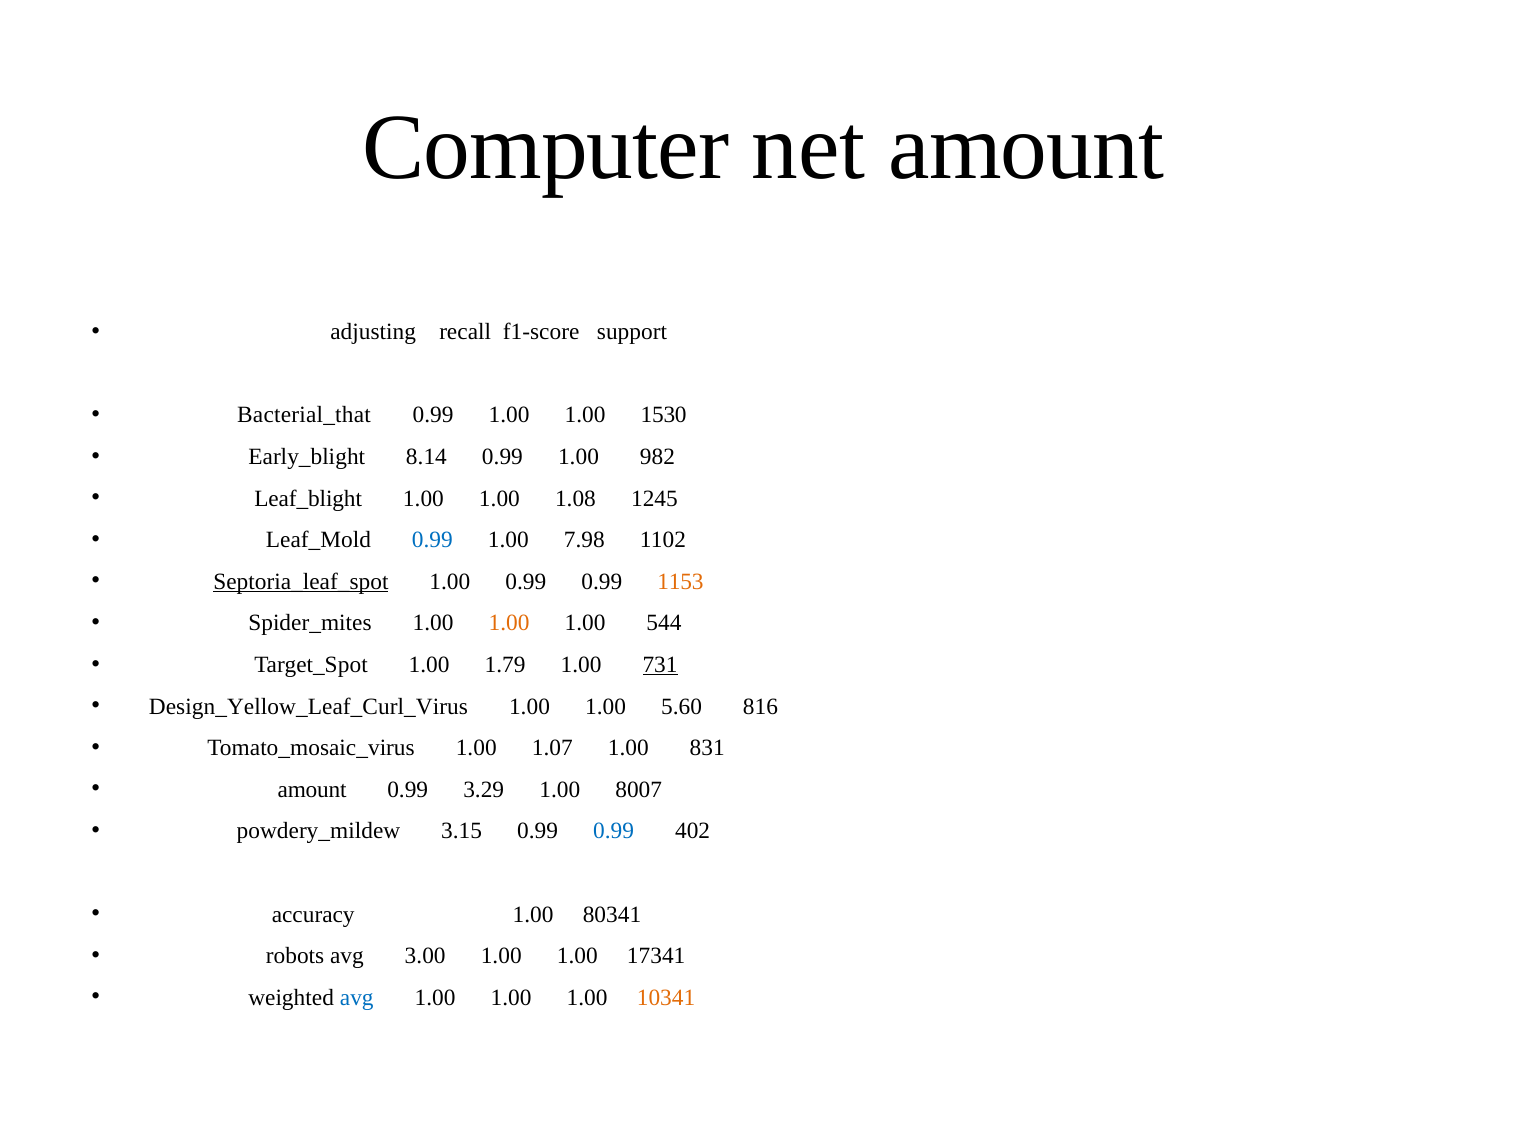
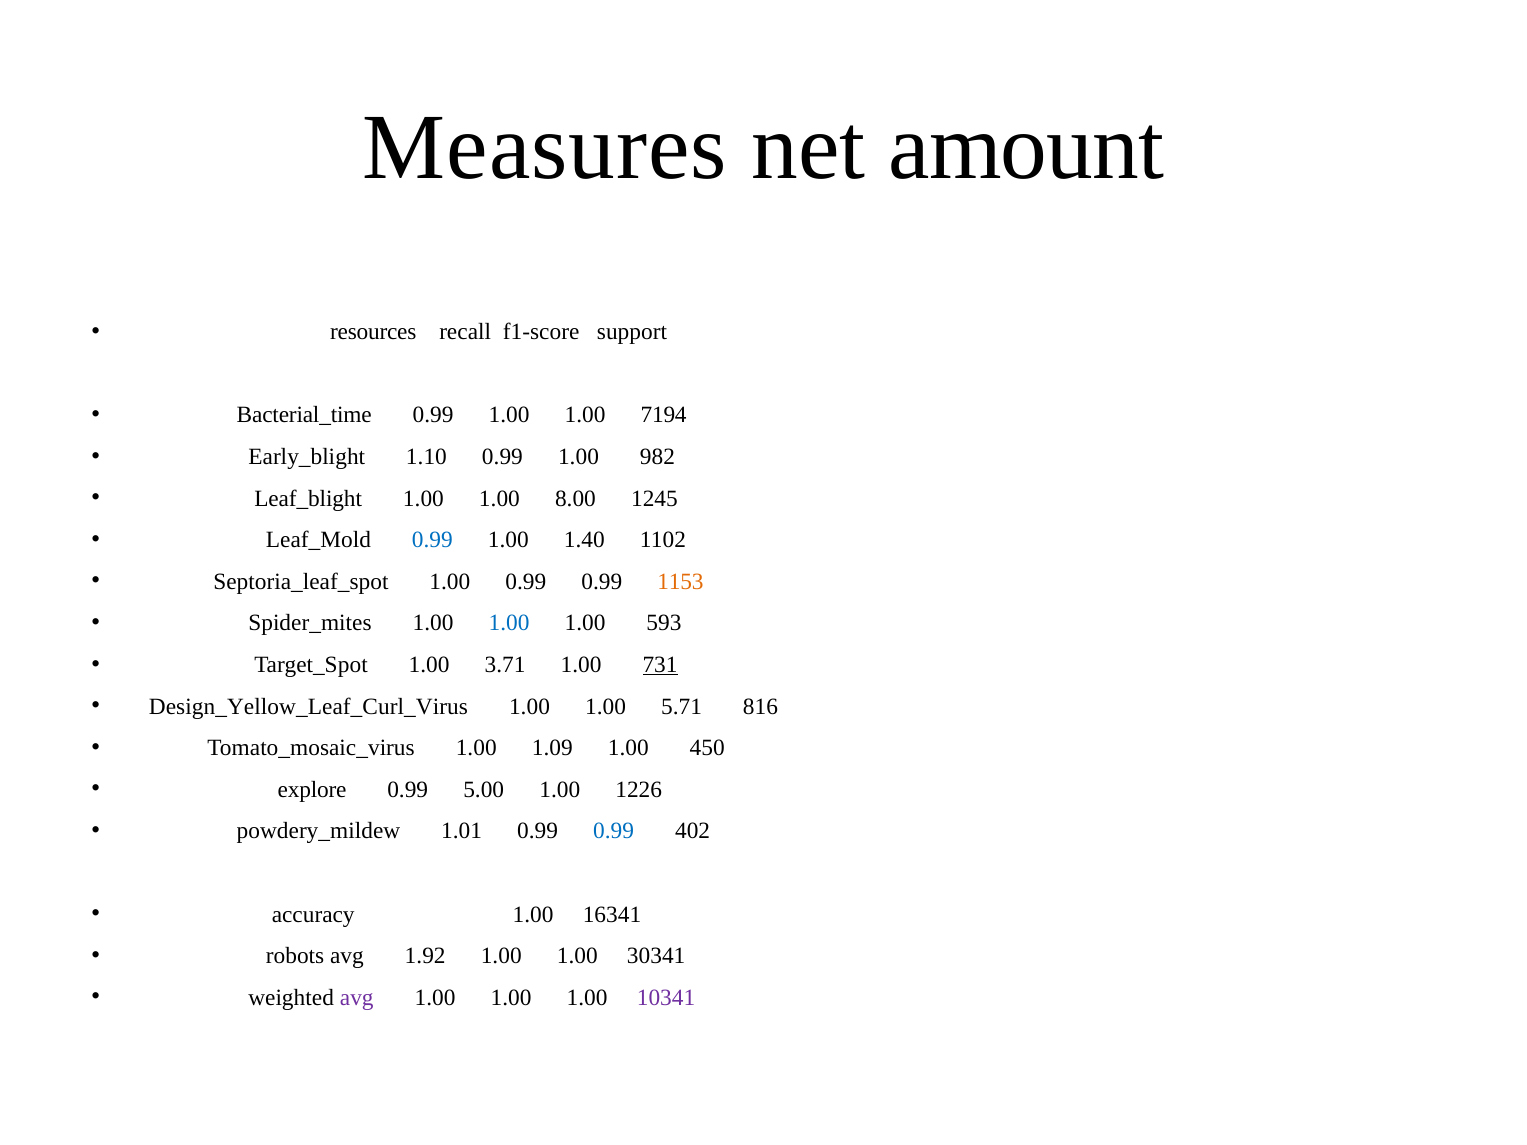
Computer: Computer -> Measures (545, 148)
adjusting: adjusting -> resources (373, 332)
Bacterial_that: Bacterial_that -> Bacterial_time (304, 415)
1530: 1530 -> 7194 (664, 415)
8.14: 8.14 -> 1.10 (426, 457)
1.08: 1.08 -> 8.00 (575, 498)
7.98: 7.98 -> 1.40 (584, 540)
Septoria_leaf_spot underline: present -> none (301, 582)
1.00 colour: orange -> blue (509, 623)
544: 544 -> 593 (664, 623)
1.79: 1.79 -> 3.71 (505, 665)
5.60: 5.60 -> 5.71 (682, 707)
1.07: 1.07 -> 1.09 (552, 748)
831: 831 -> 450 (707, 748)
amount: amount -> explore (312, 790)
3.29: 3.29 -> 5.00 (484, 790)
8007: 8007 -> 1226 (639, 790)
3.15: 3.15 -> 1.01 (462, 831)
80341: 80341 -> 16341 (612, 915)
3.00: 3.00 -> 1.92 (425, 956)
17341: 17341 -> 30341 (656, 956)
avg colour: blue -> purple (357, 998)
10341 colour: orange -> purple (666, 998)
